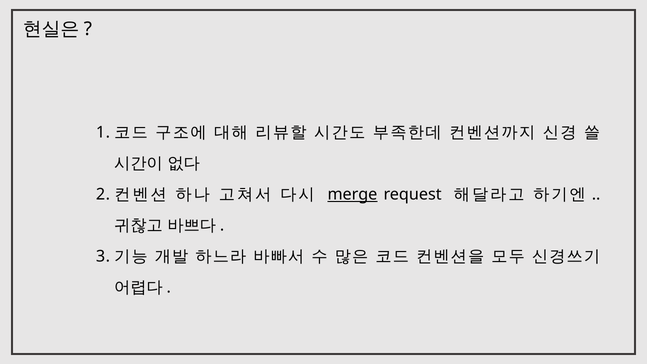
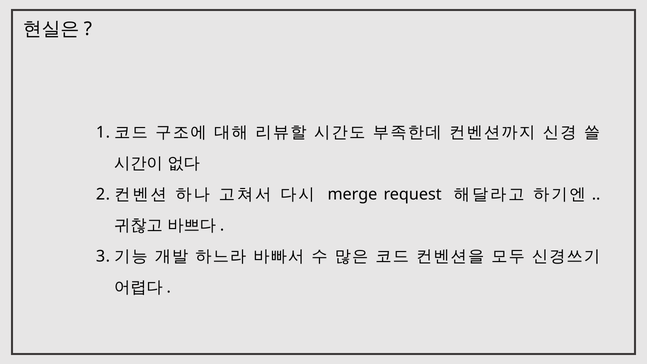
merge underline: present -> none (352, 194)
